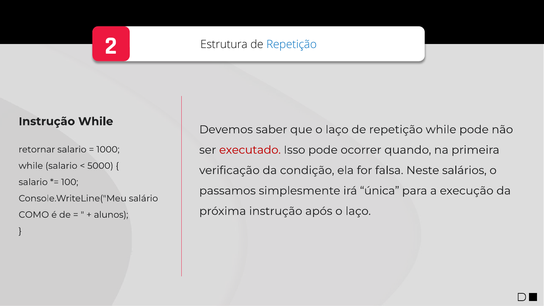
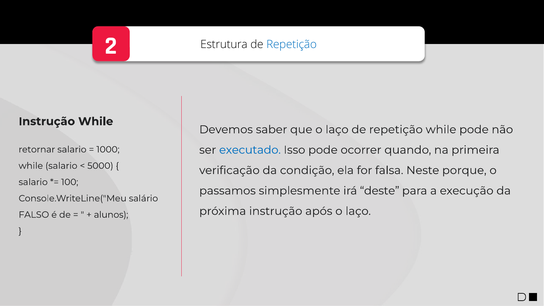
executado colour: red -> blue (250, 150)
salários: salários -> porque (464, 170)
única: única -> deste (380, 191)
COMO: COMO -> FALSO (34, 215)
